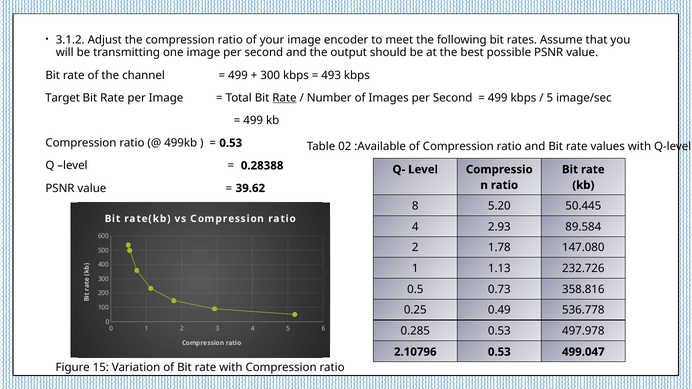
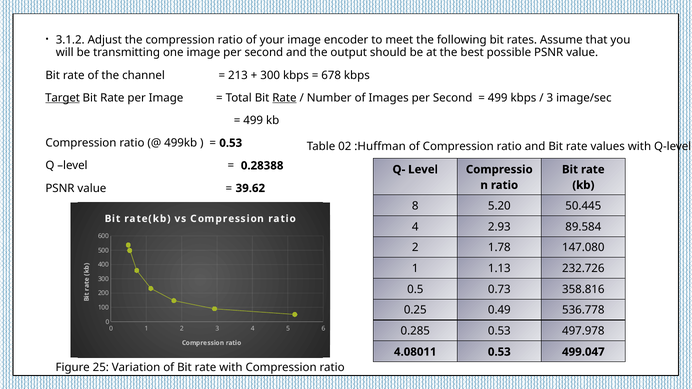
499: 499 -> 213 (238, 75)
493: 493 -> 678 (331, 75)
Target underline: none -> present (63, 98)
5: 5 -> 3 (550, 98)
:Available: :Available -> :Huffman (380, 147)
2.10796: 2.10796 -> 4.08011 (415, 352)
15: 15 -> 25 (101, 368)
